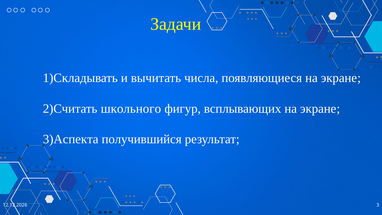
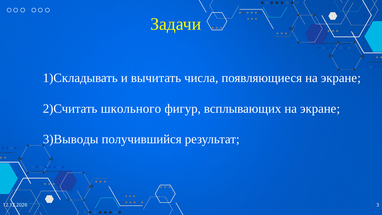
3)Аспекта: 3)Аспекта -> 3)Выводы (71, 139)
